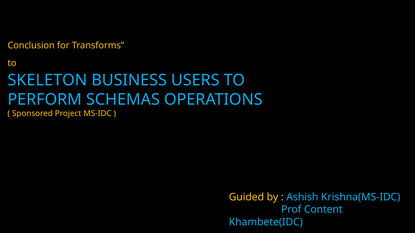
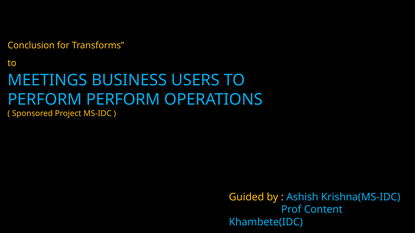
SKELETON: SKELETON -> MEETINGS (47, 80)
PERFORM SCHEMAS: SCHEMAS -> PERFORM (123, 100)
